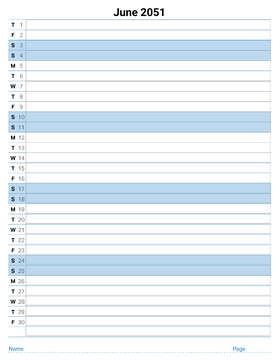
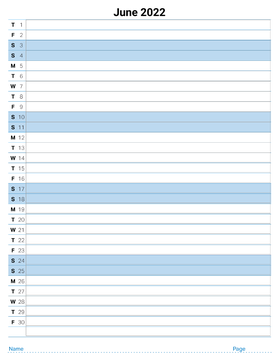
2051: 2051 -> 2022 (153, 12)
